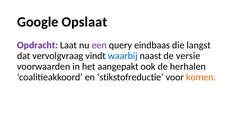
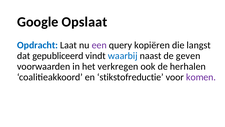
Opdracht colour: purple -> blue (38, 45)
eindbaas: eindbaas -> kopiëren (152, 45)
vervolgvraag: vervolgvraag -> gepubliceerd (58, 56)
versie: versie -> geven (188, 56)
aangepakt: aangepakt -> verkregen (118, 66)
komen colour: orange -> purple (201, 77)
